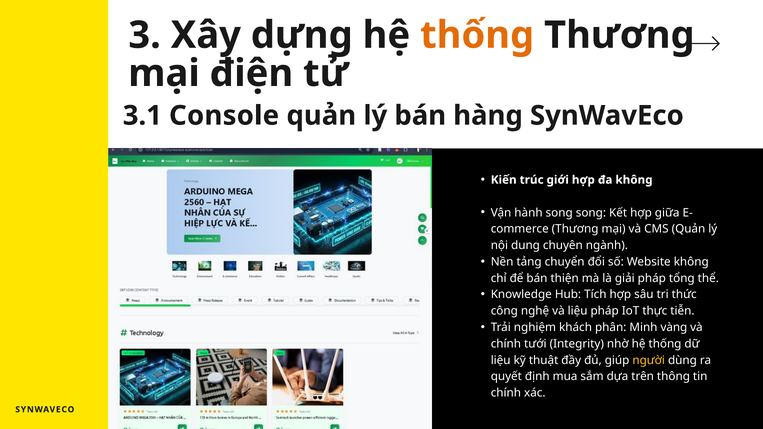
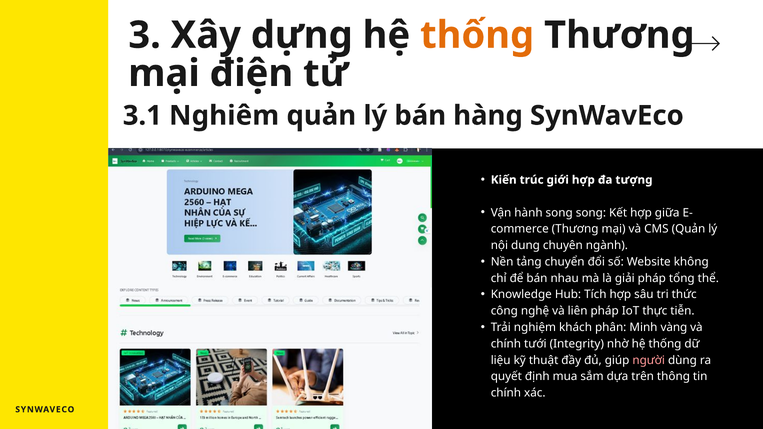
Console: Console -> Nghiêm (224, 116)
đa không: không -> tượng (634, 180)
thiện: thiện -> nhau (565, 278)
và liệu: liệu -> liên (578, 311)
người colour: yellow -> pink (649, 360)
